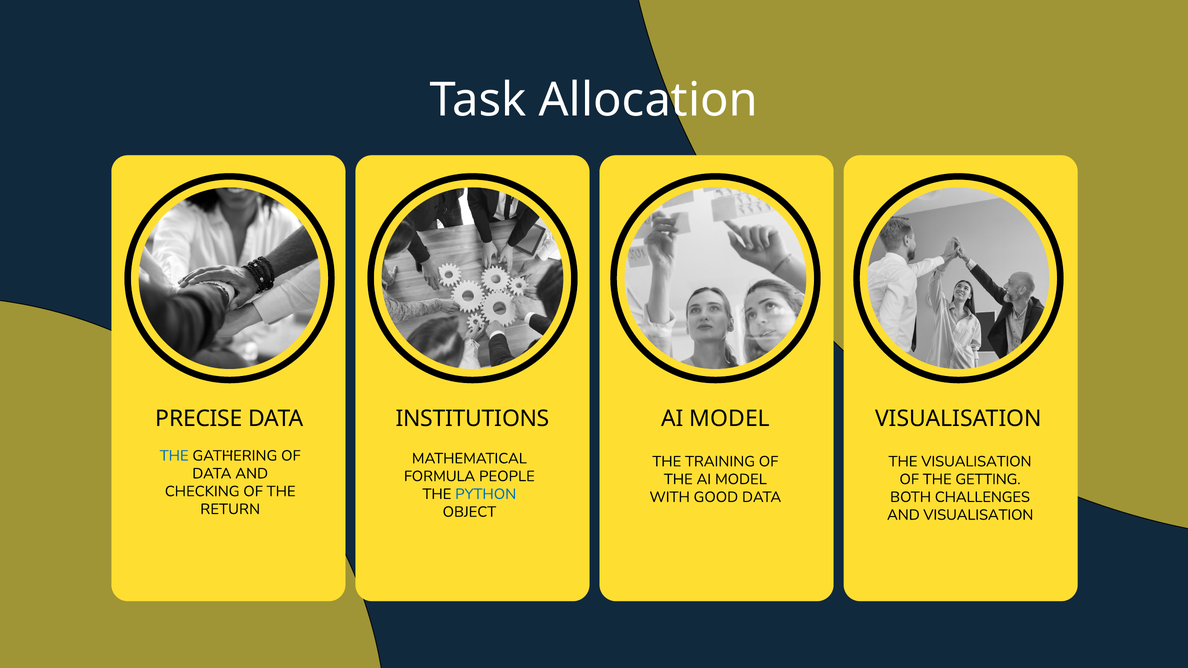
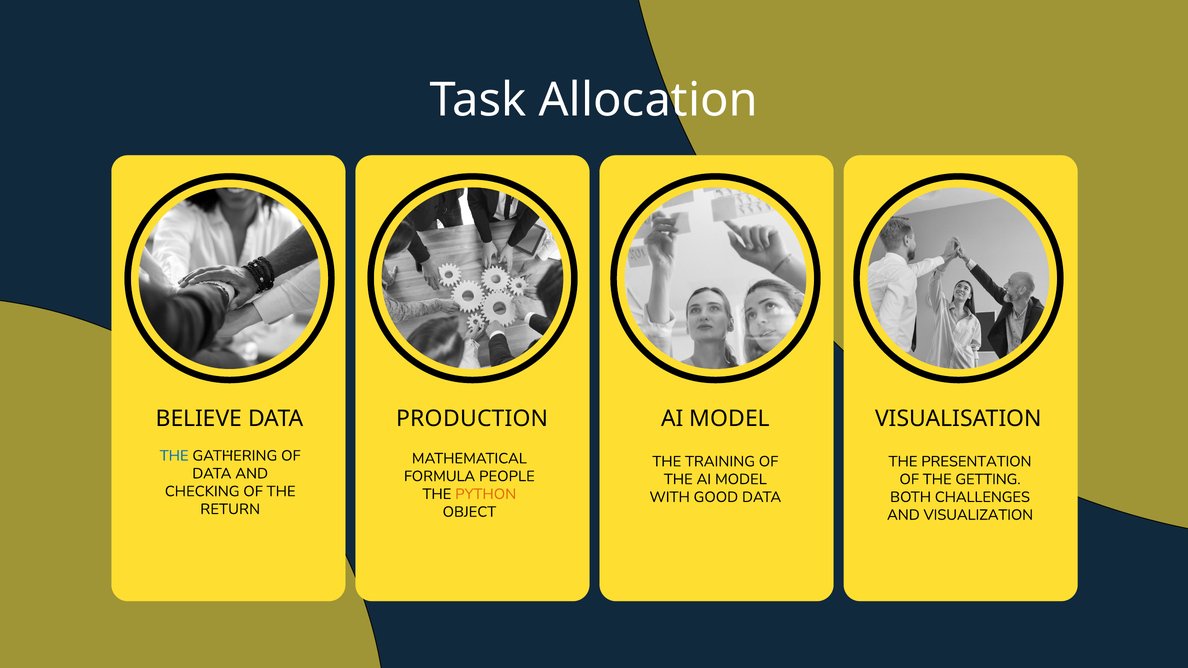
PRECISE: PRECISE -> BELIEVE (199, 419)
INSTITUTIONS: INSTITUTIONS -> PRODUCTION (472, 419)
THE VISUALISATION: VISUALISATION -> PRESENTATION (976, 462)
PYTHON colour: blue -> orange (486, 494)
AND VISUALISATION: VISUALISATION -> VISUALIZATION (978, 515)
